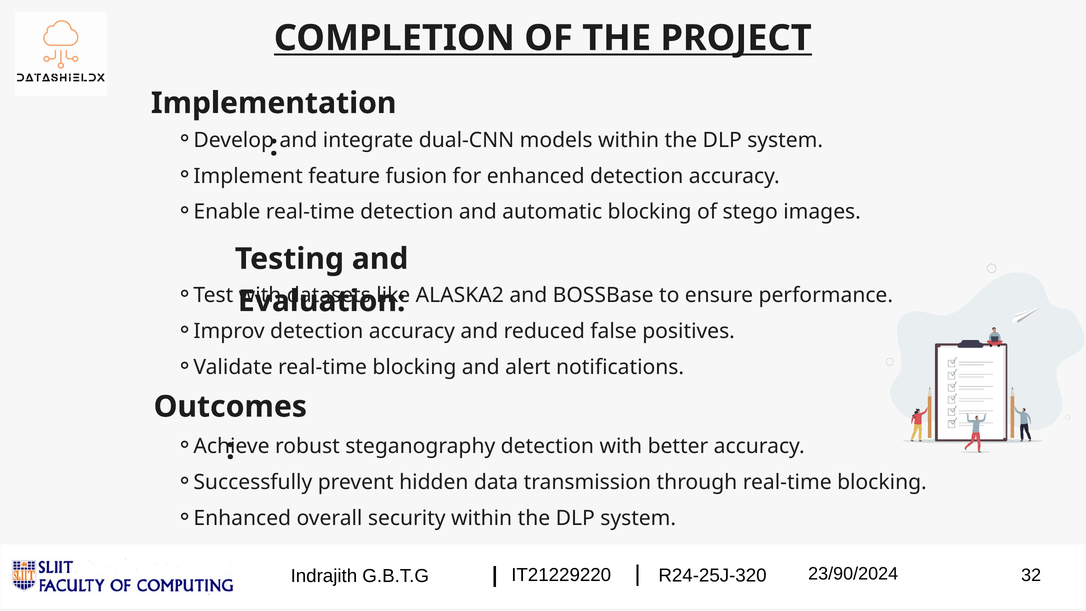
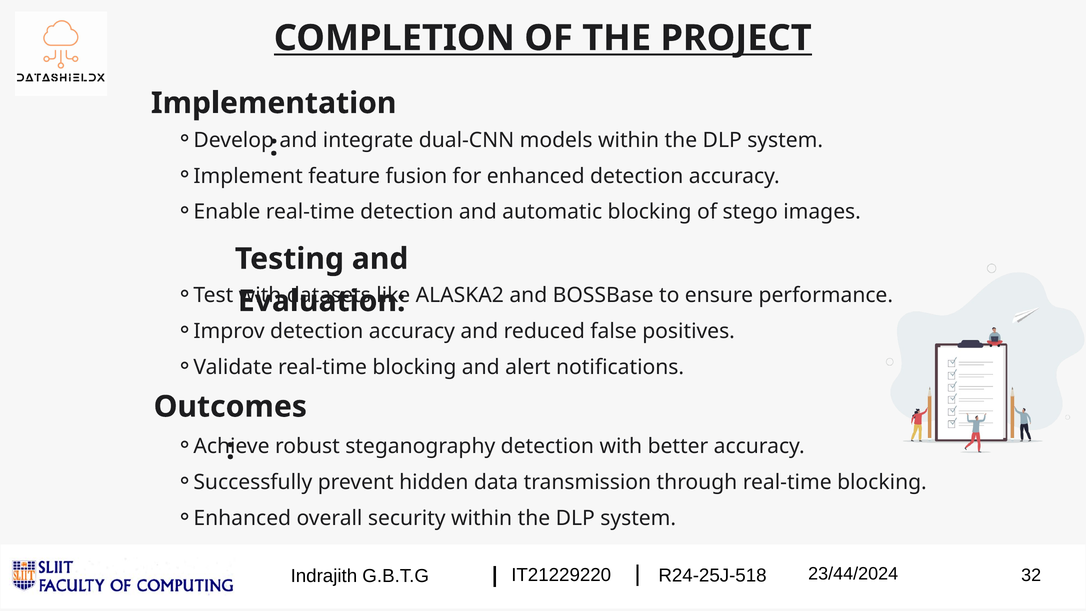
R24-25J-320: R24-25J-320 -> R24-25J-518 (713, 575)
23/90/2024: 23/90/2024 -> 23/44/2024 (853, 574)
